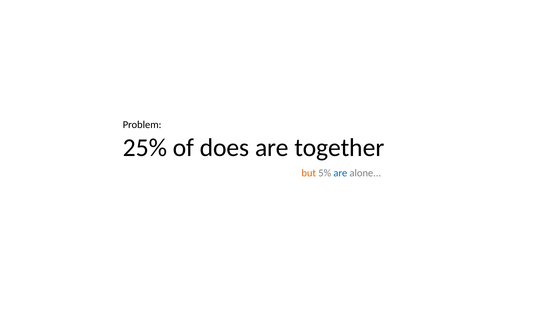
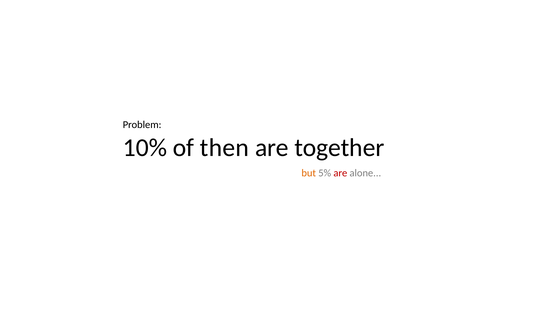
25%: 25% -> 10% (145, 147)
does: does -> then (224, 147)
are colour: blue -> red (340, 173)
